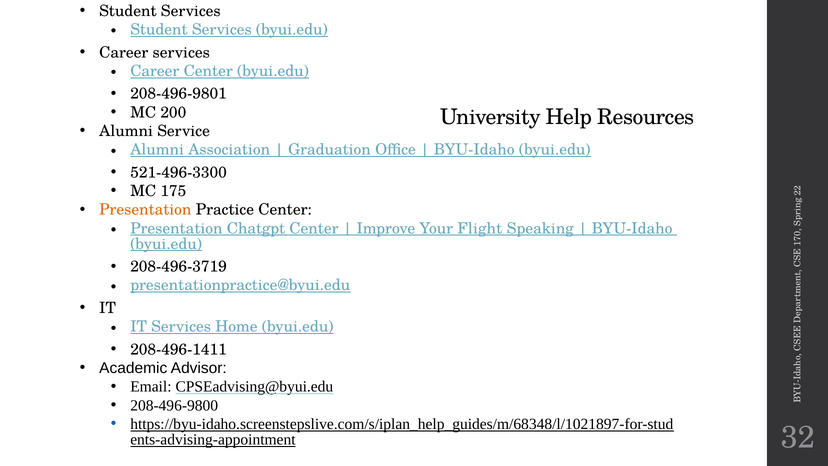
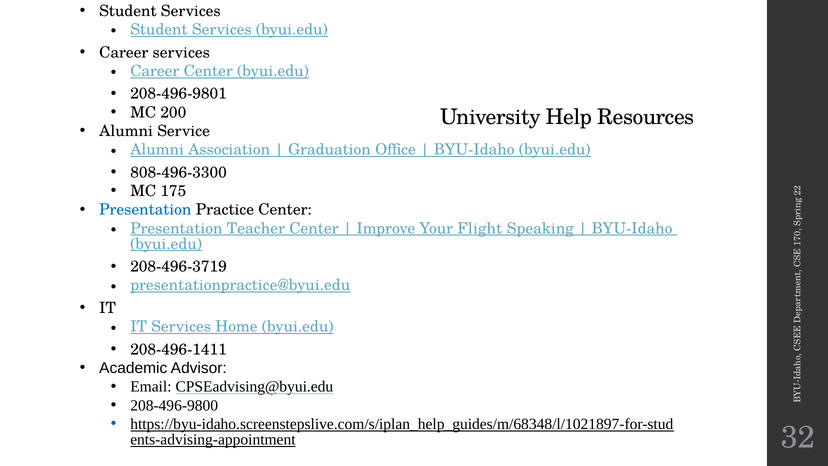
521-496-3300: 521-496-3300 -> 808-496-3300 (179, 172)
Presentation colour: orange -> blue (145, 210)
Chatgpt: Chatgpt -> Teacher (256, 228)
